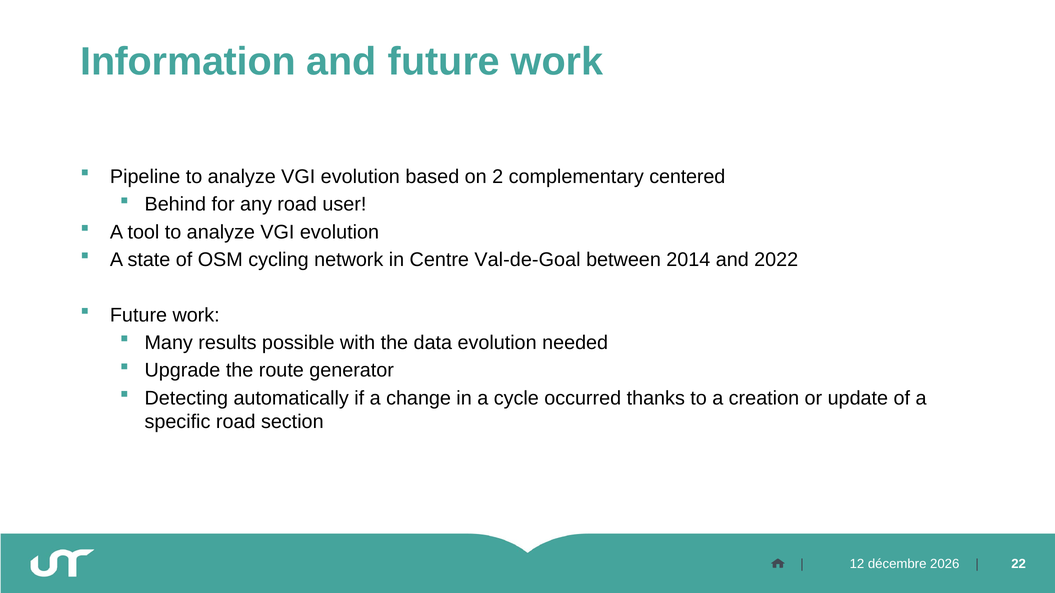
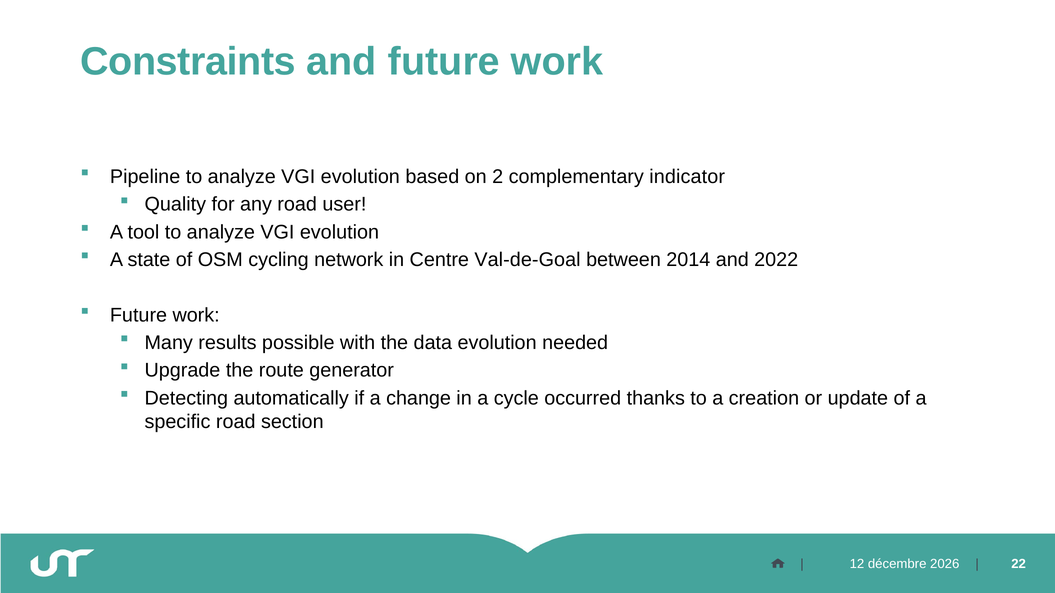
Information: Information -> Constraints (188, 62)
centered: centered -> indicator (687, 177)
Behind: Behind -> Quality (175, 204)
